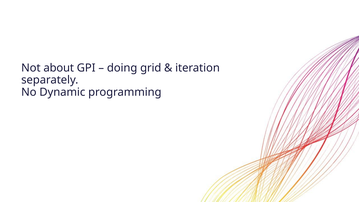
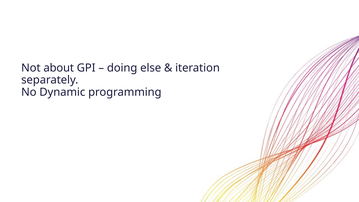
grid: grid -> else (151, 68)
